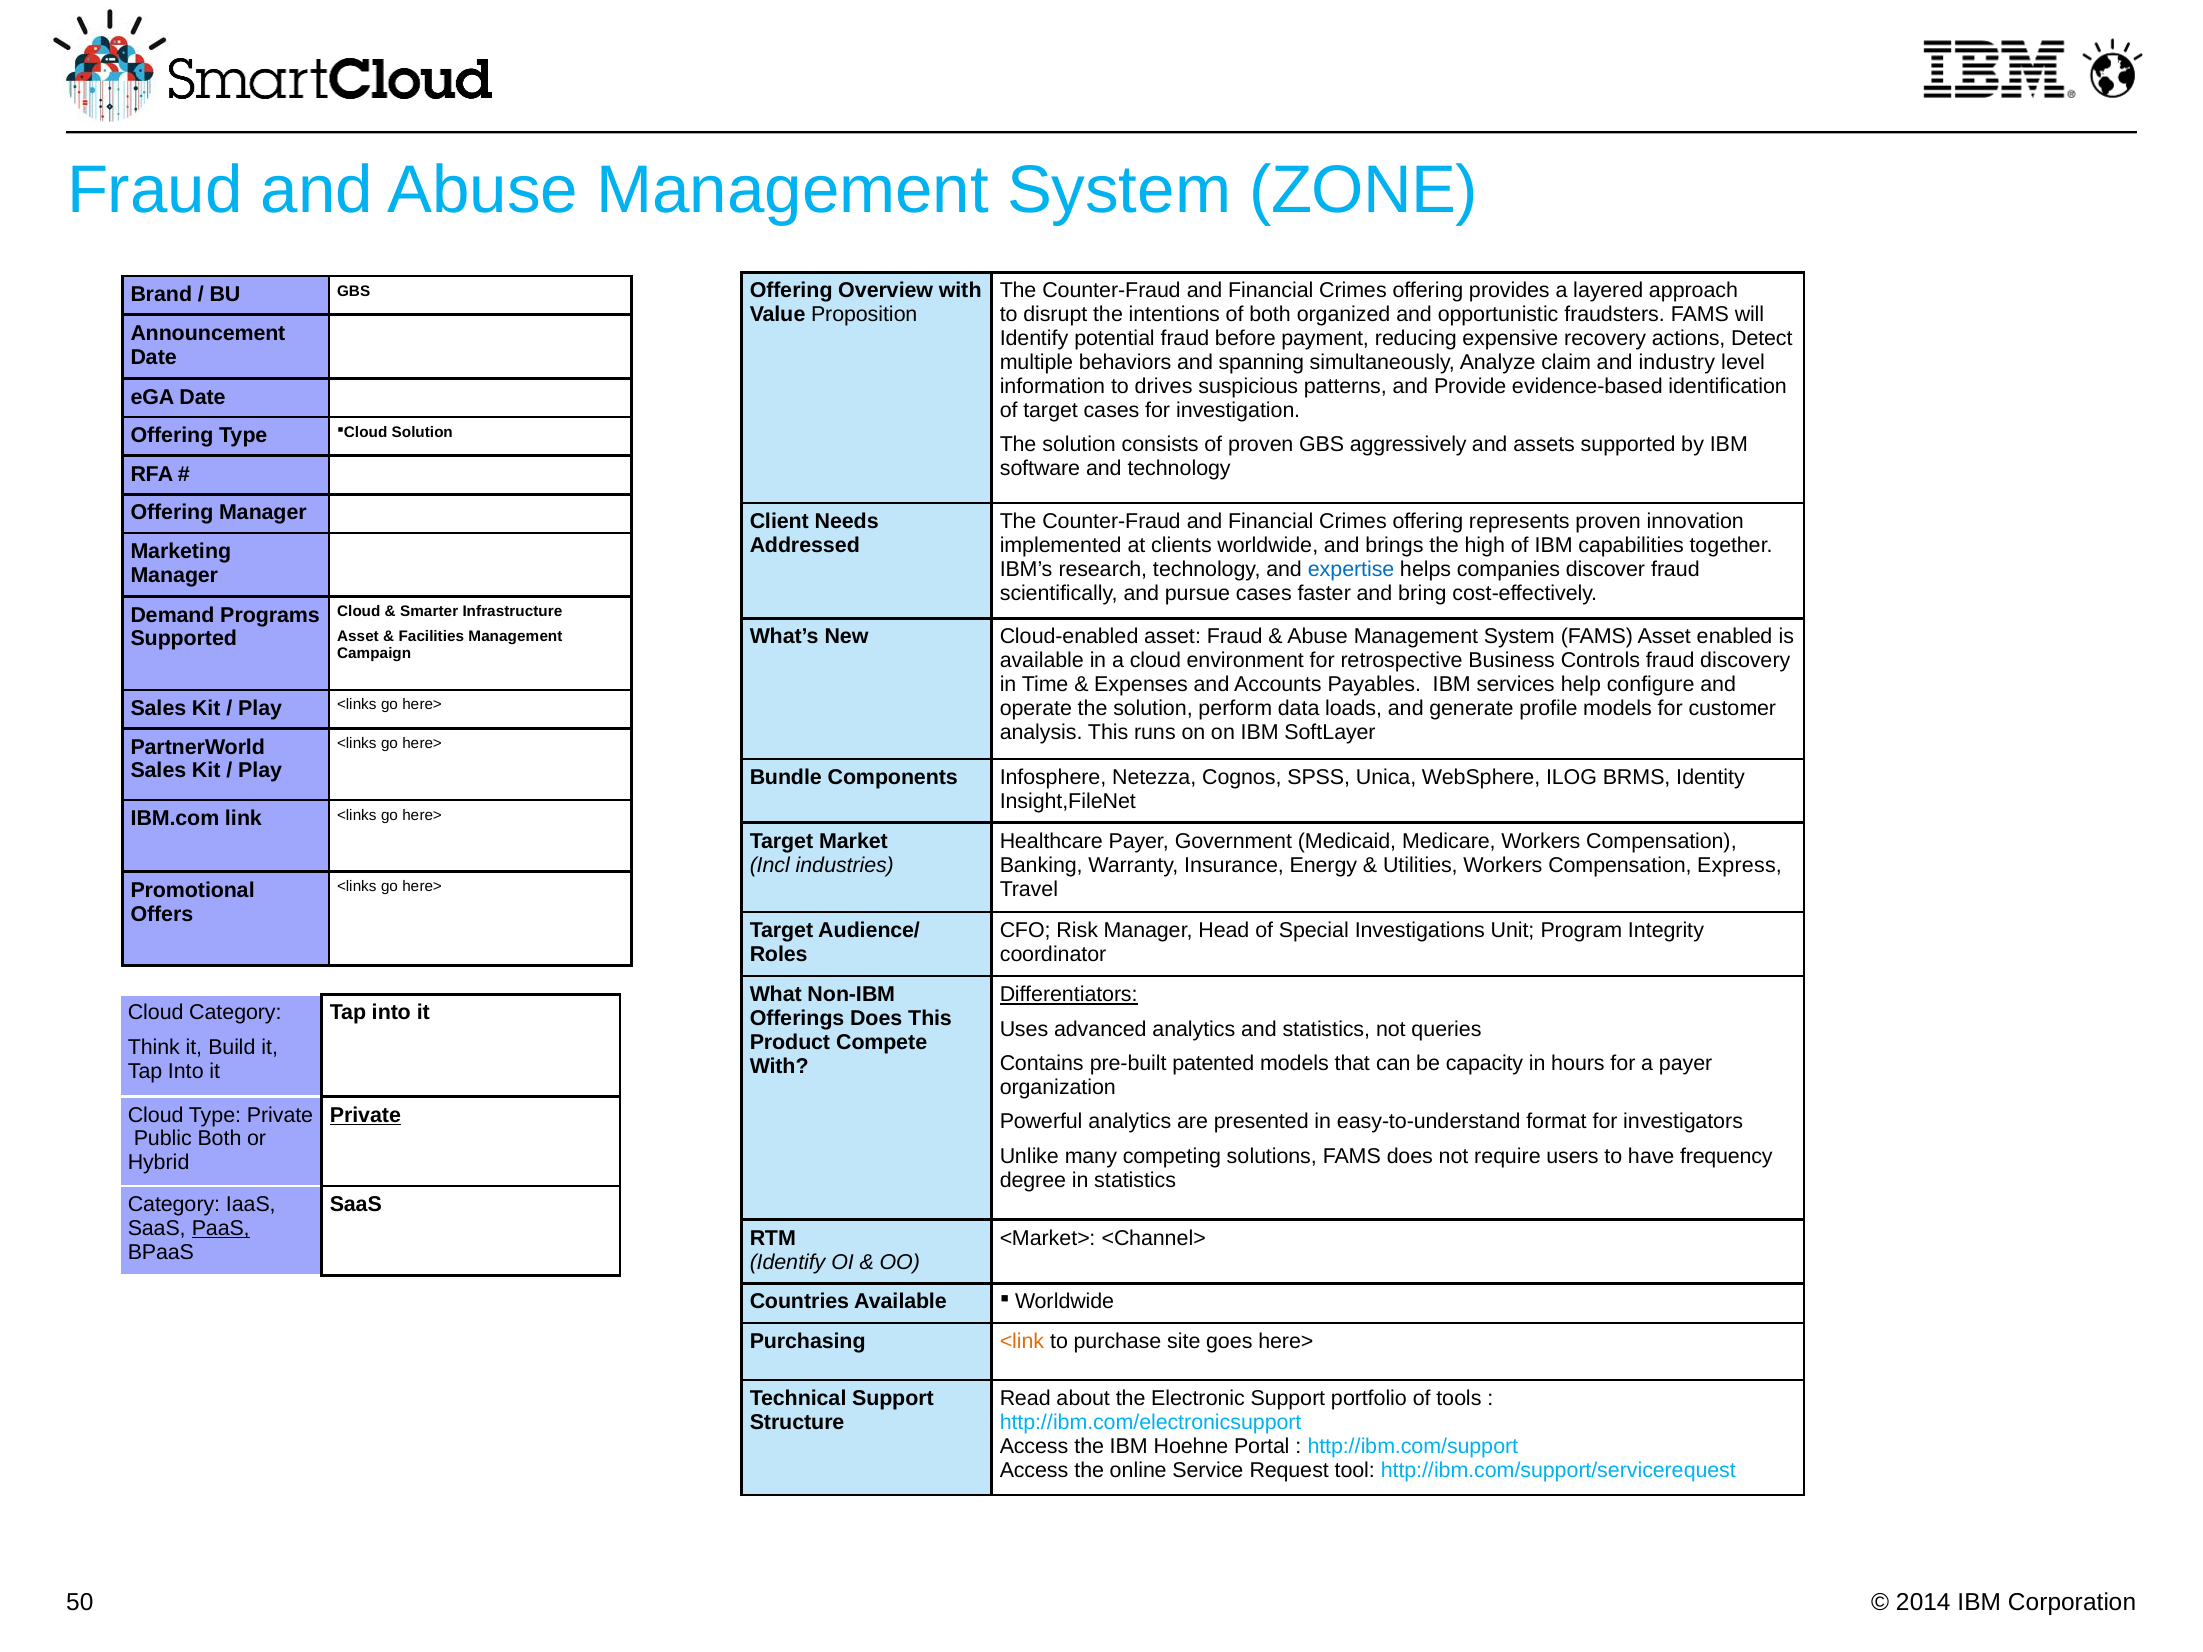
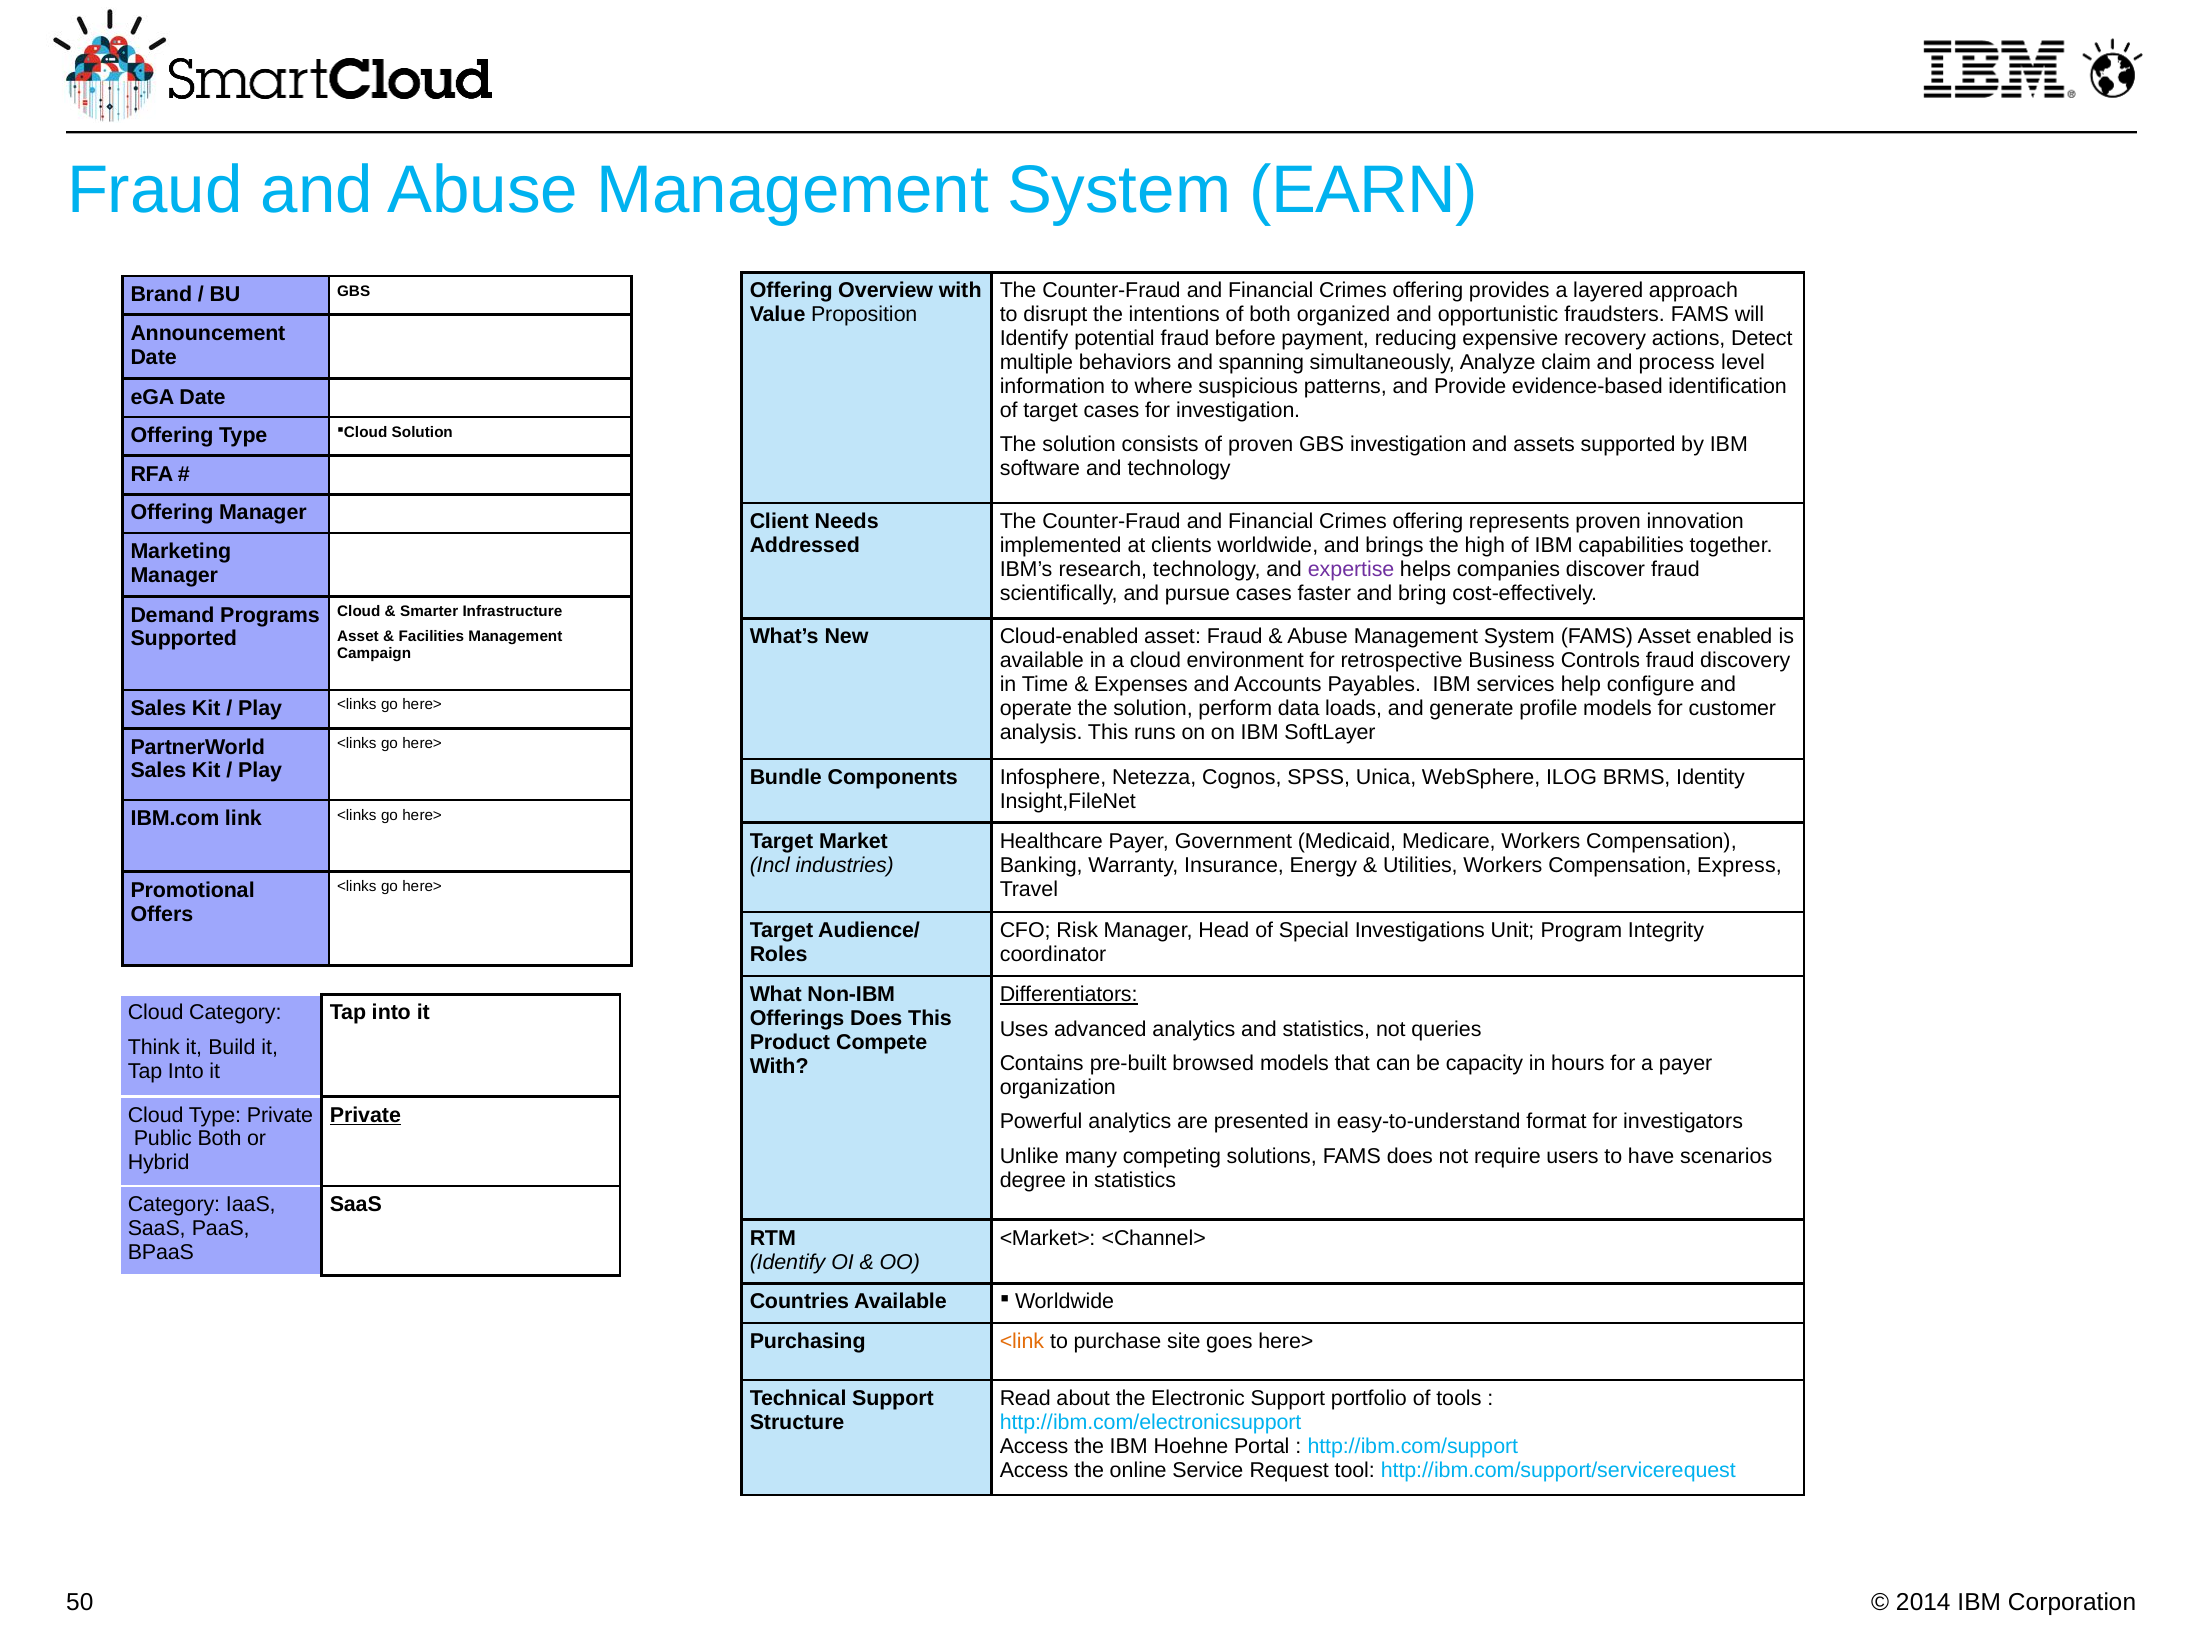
ZONE: ZONE -> EARN (1364, 190)
industry: industry -> process (1677, 362)
drives: drives -> where (1164, 386)
GBS aggressively: aggressively -> investigation (1408, 445)
expertise colour: blue -> purple (1351, 569)
patented: patented -> browsed (1213, 1064)
frequency: frequency -> scenarios (1726, 1157)
PaaS underline: present -> none (221, 1228)
